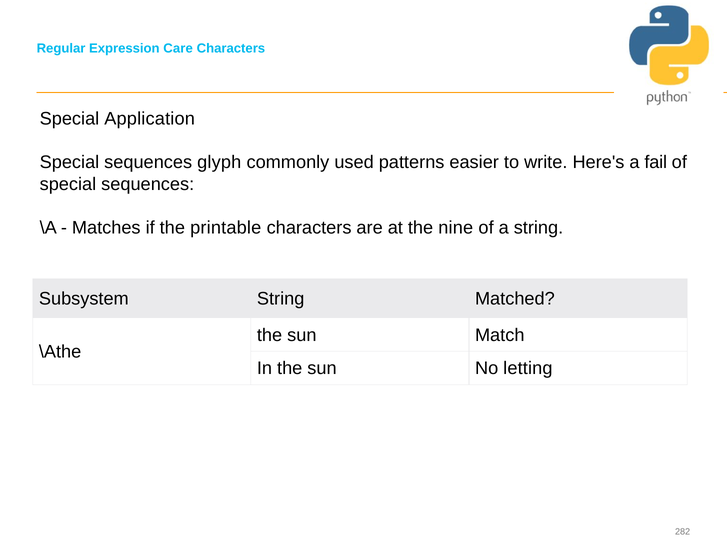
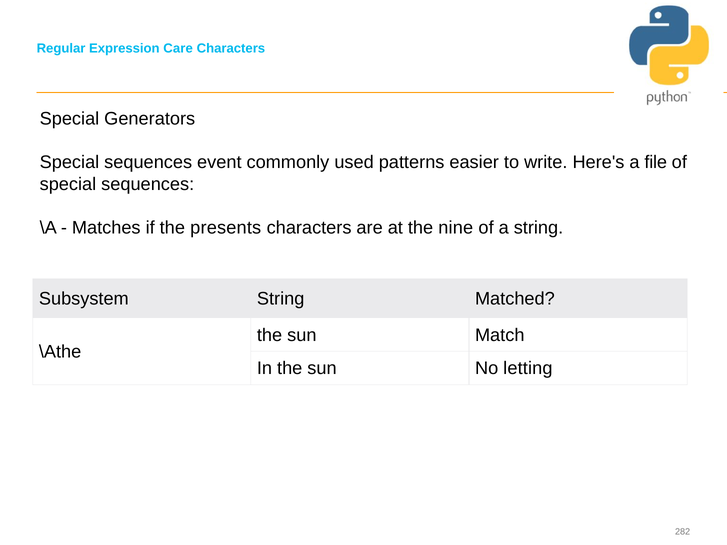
Application: Application -> Generators (150, 119)
glyph: glyph -> event (219, 162)
fail: fail -> file (656, 162)
printable: printable -> presents (226, 228)
